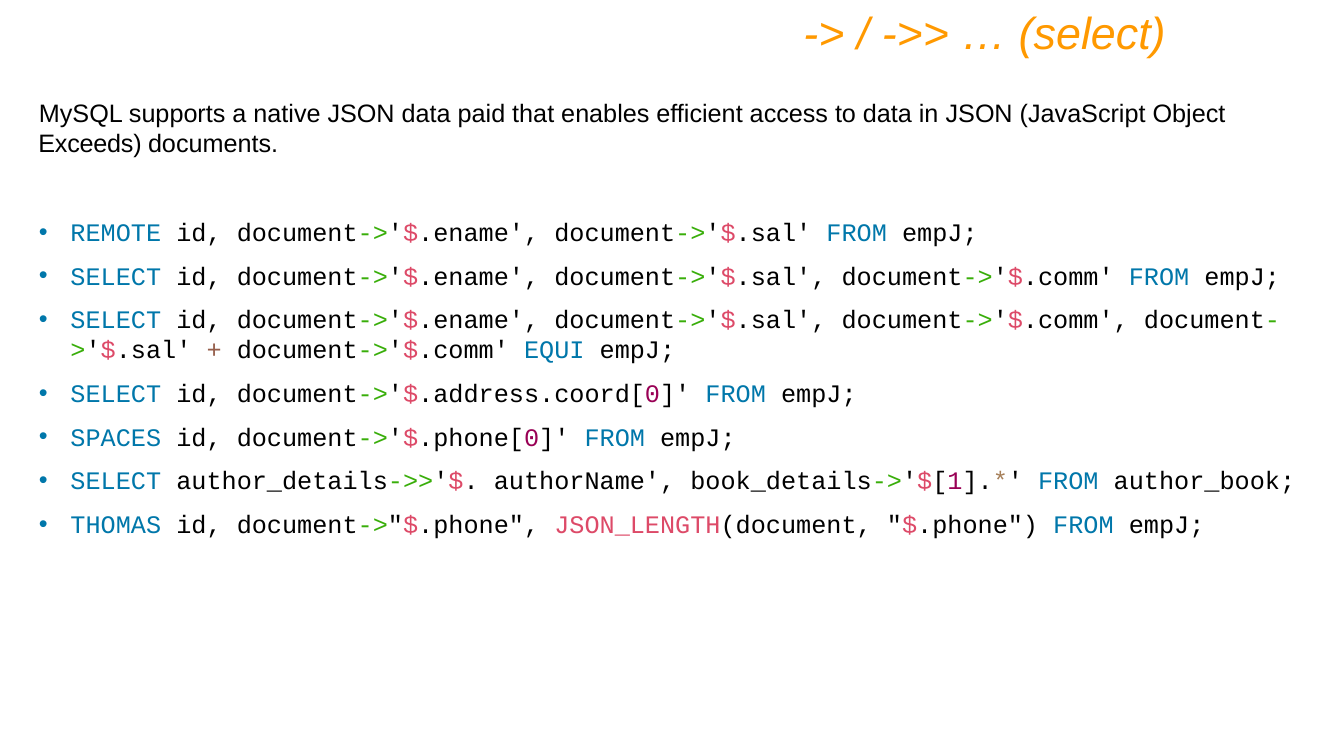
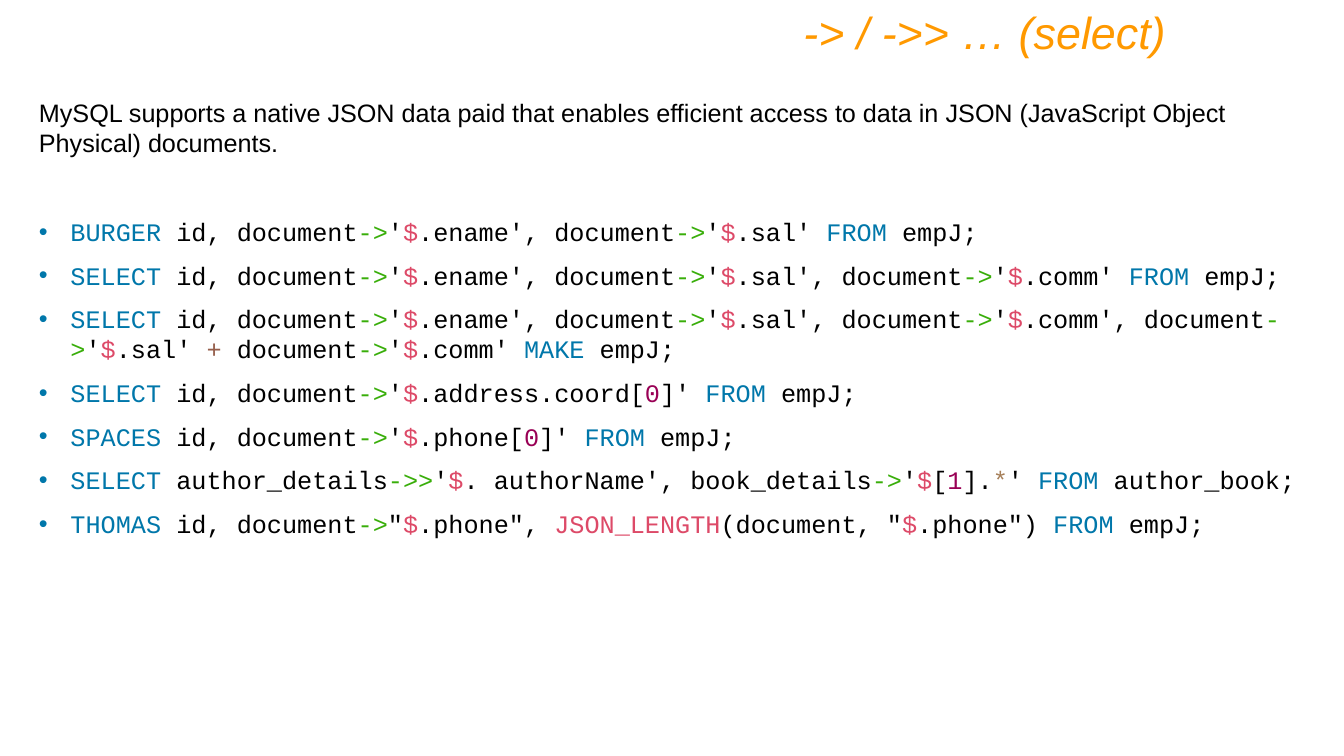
Exceeds: Exceeds -> Physical (90, 144)
REMOTE: REMOTE -> BURGER (116, 233)
EQUI: EQUI -> MAKE (554, 351)
